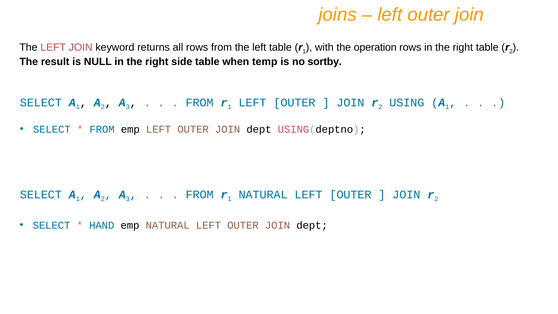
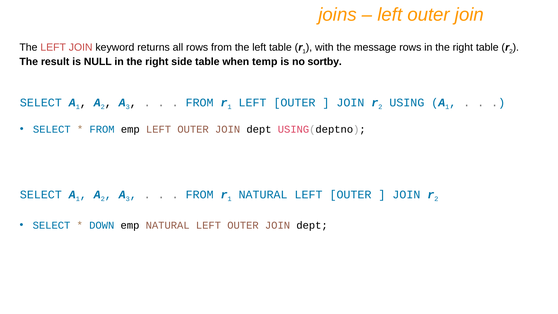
operation: operation -> message (375, 47)
HAND: HAND -> DOWN (102, 225)
